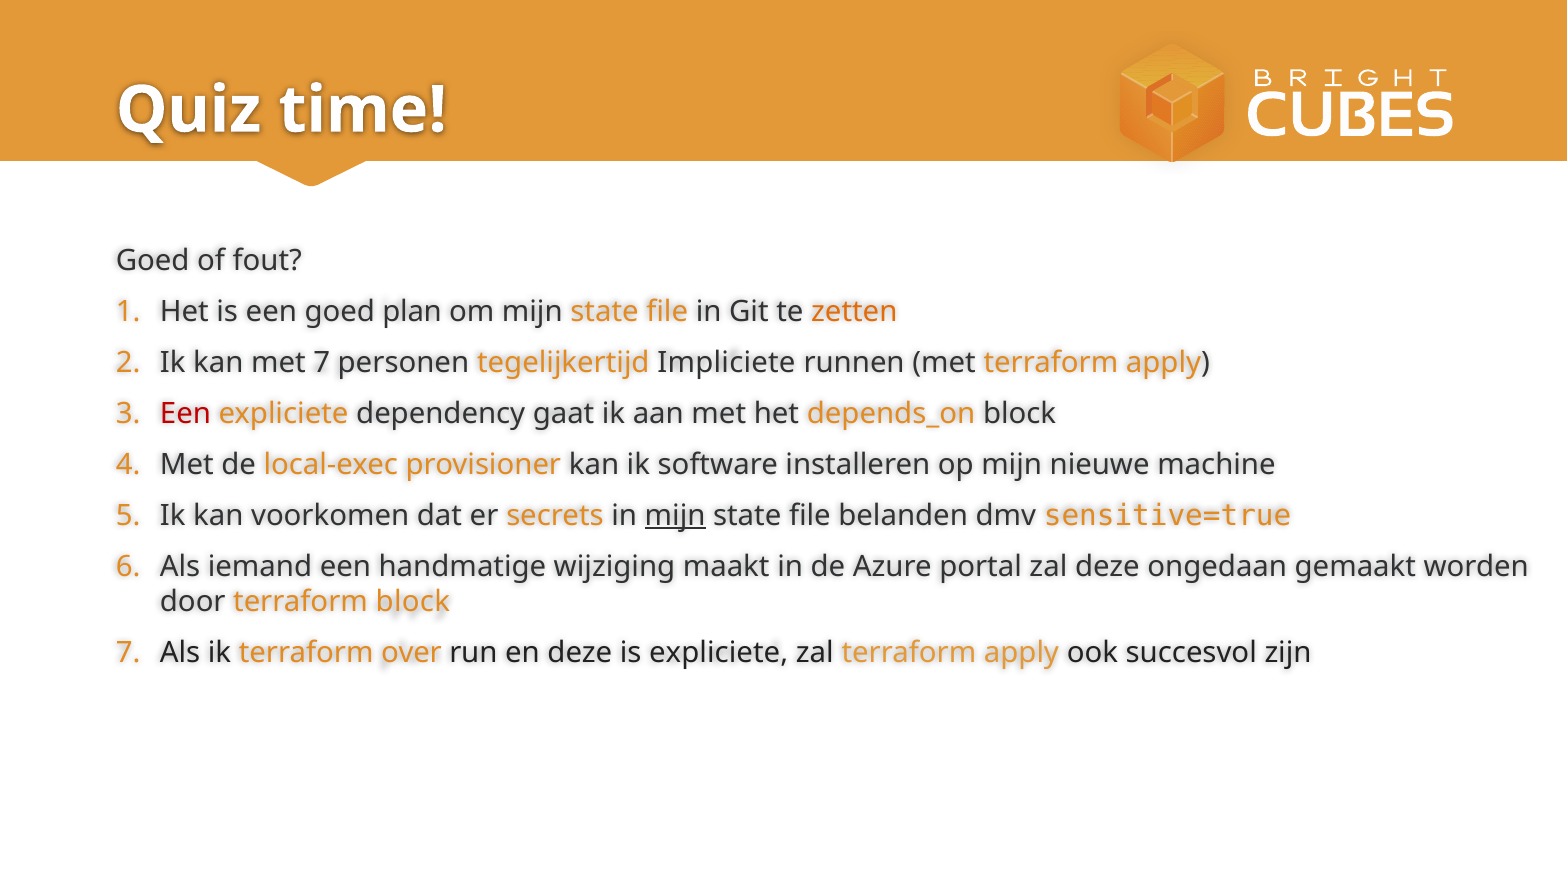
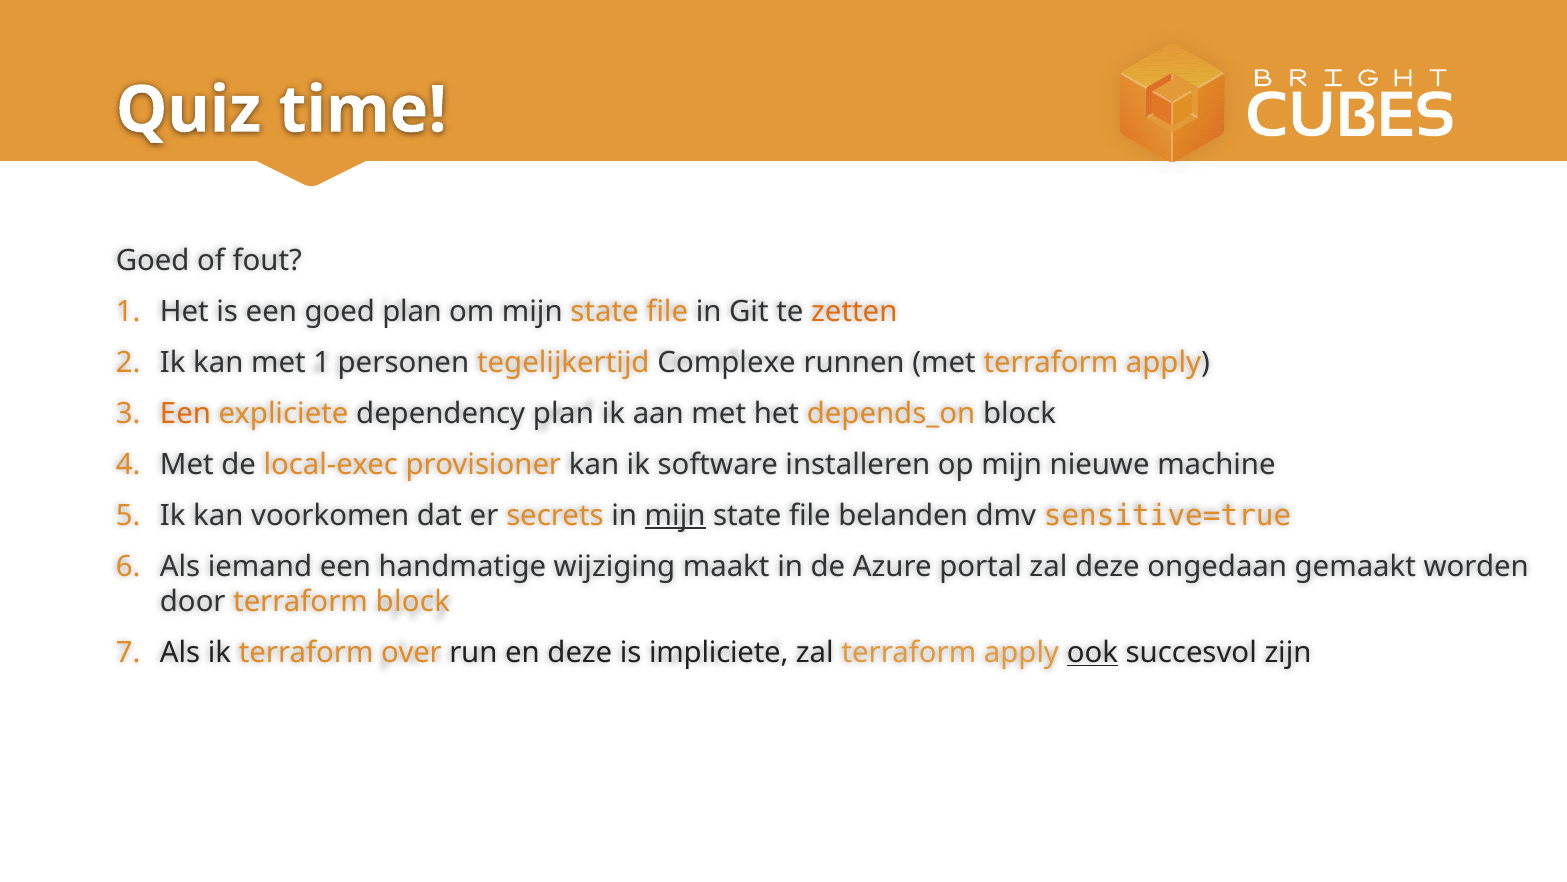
met 7: 7 -> 1 (322, 362)
Impliciete: Impliciete -> Complexe (727, 362)
Een colour: red -> orange (185, 413)
dependency gaat: gaat -> plan (563, 413)
is expliciete: expliciete -> impliciete (719, 652)
ook underline: none -> present (1092, 652)
